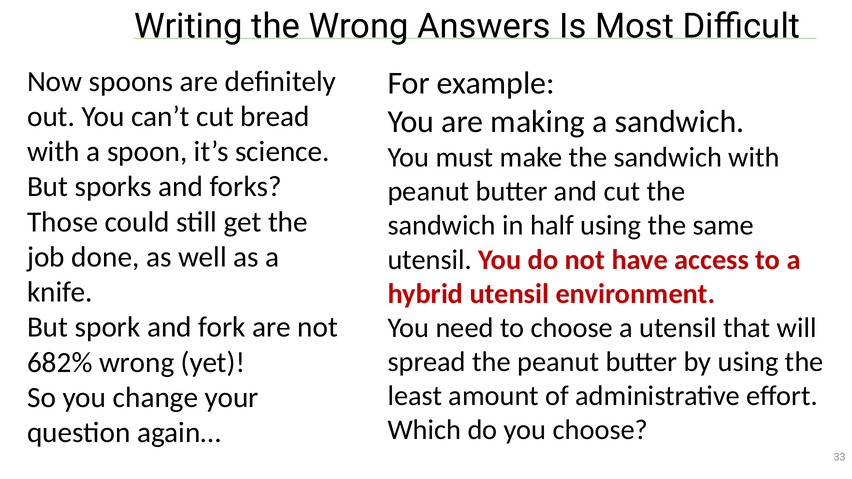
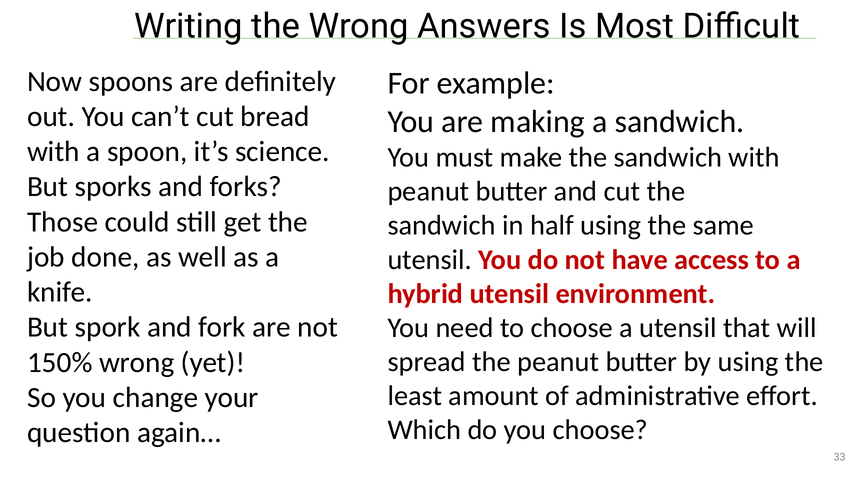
682%: 682% -> 150% (60, 363)
